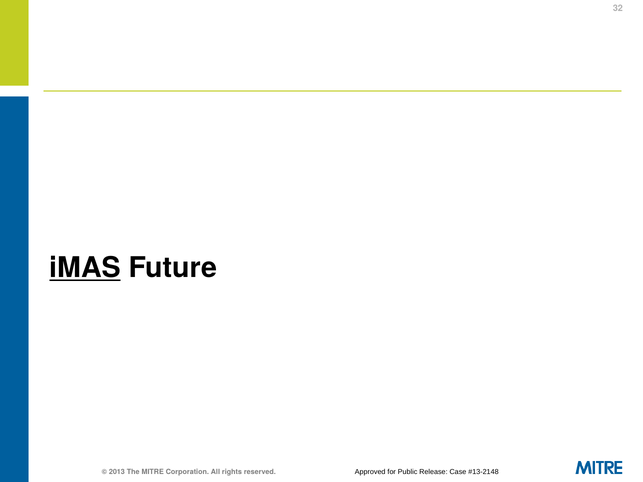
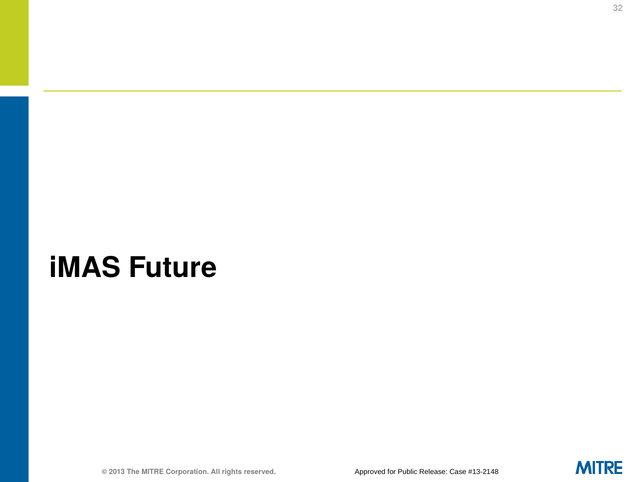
iMAS underline: present -> none (85, 268)
